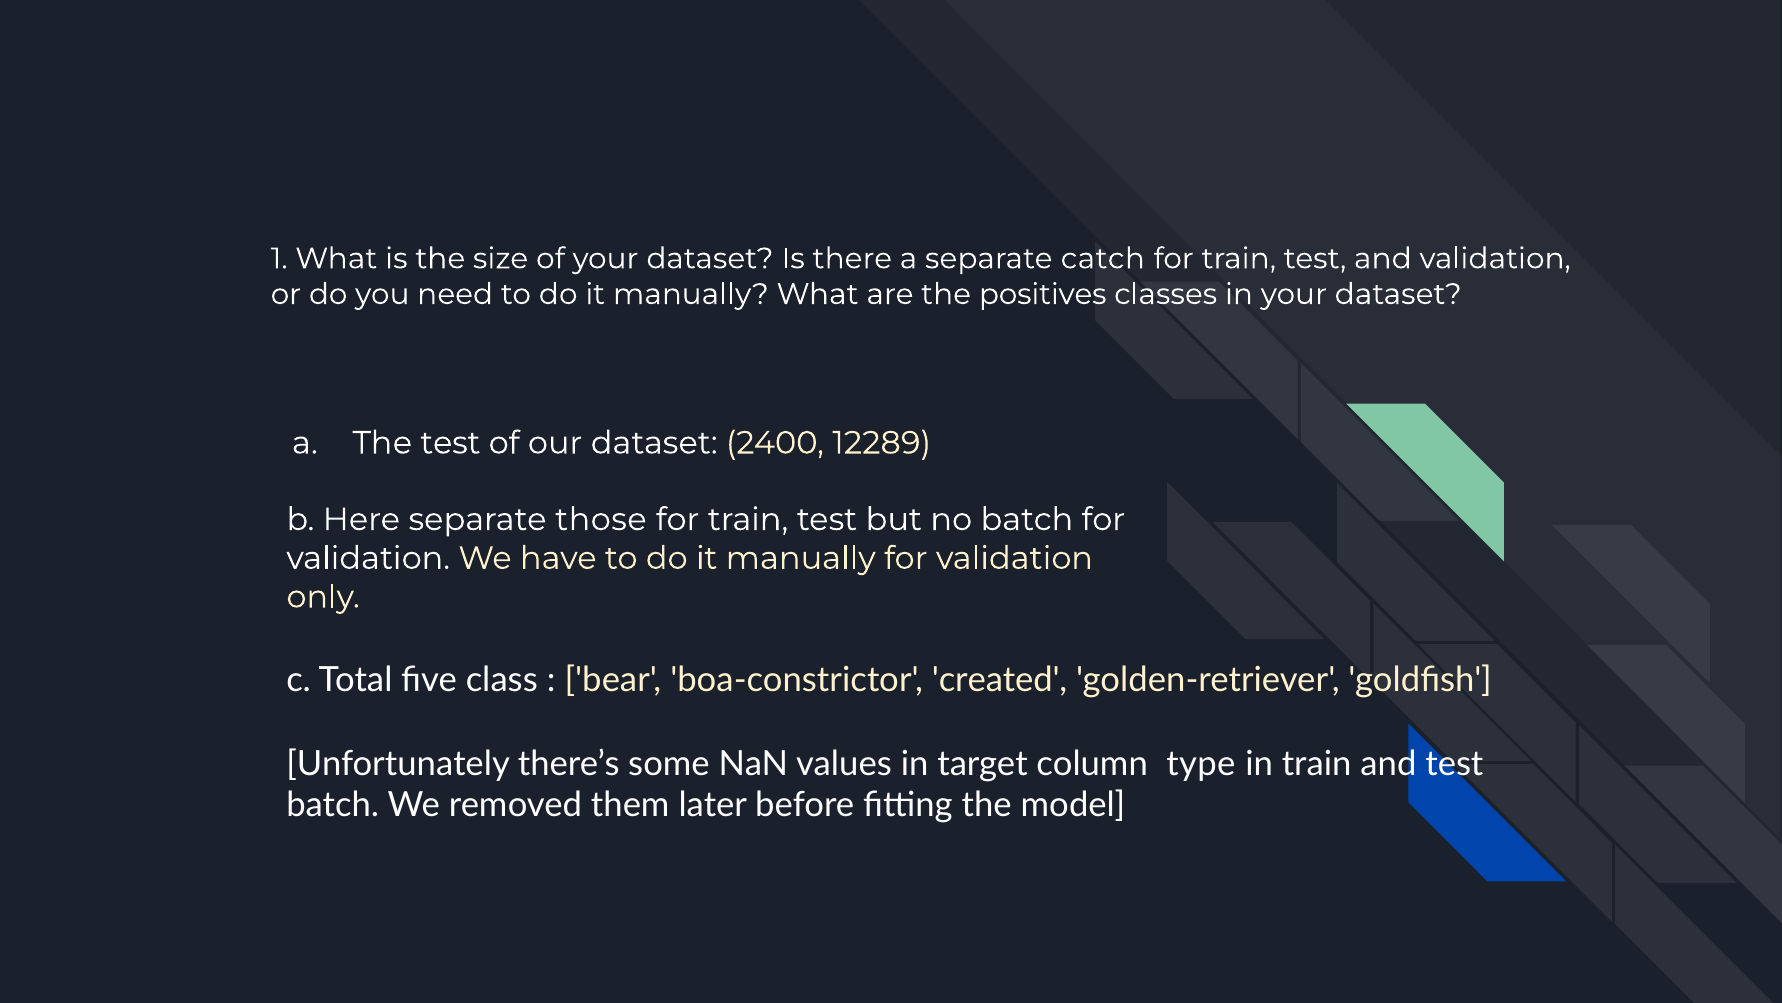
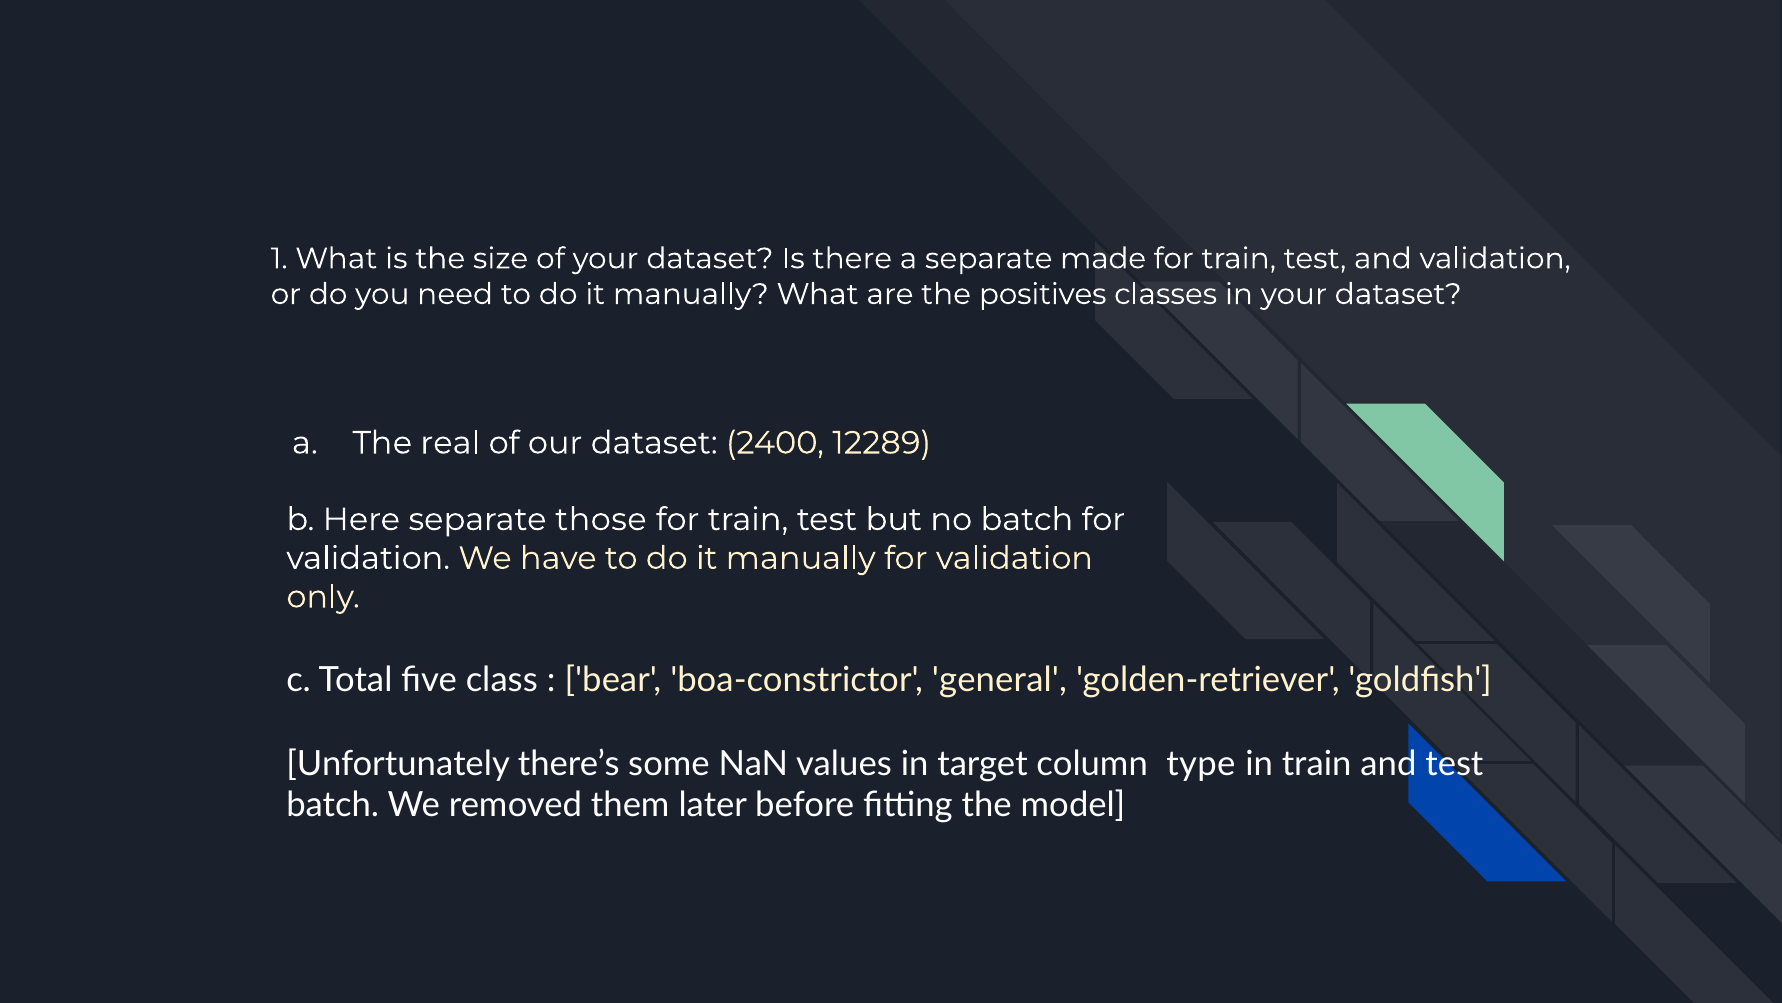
catch: catch -> made (1103, 258)
The test: test -> real (450, 443)
created: created -> general (999, 680)
